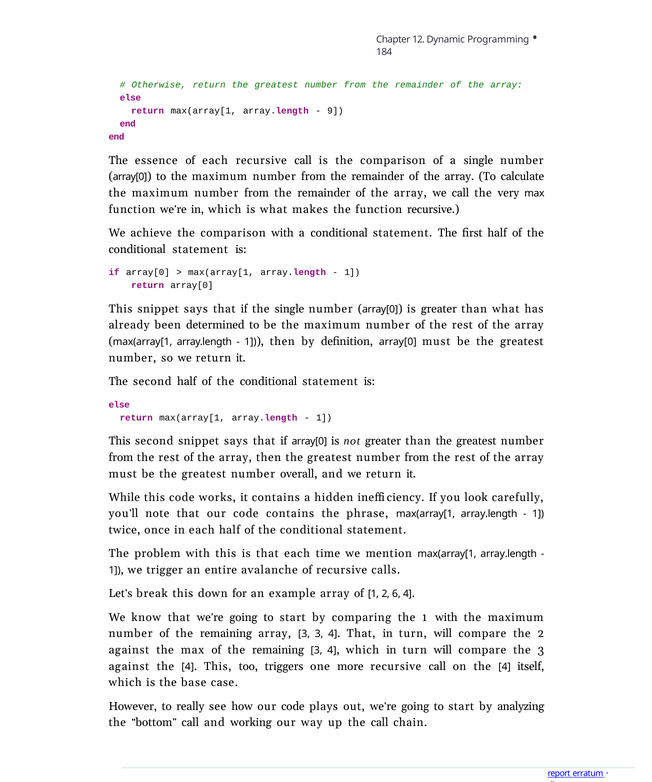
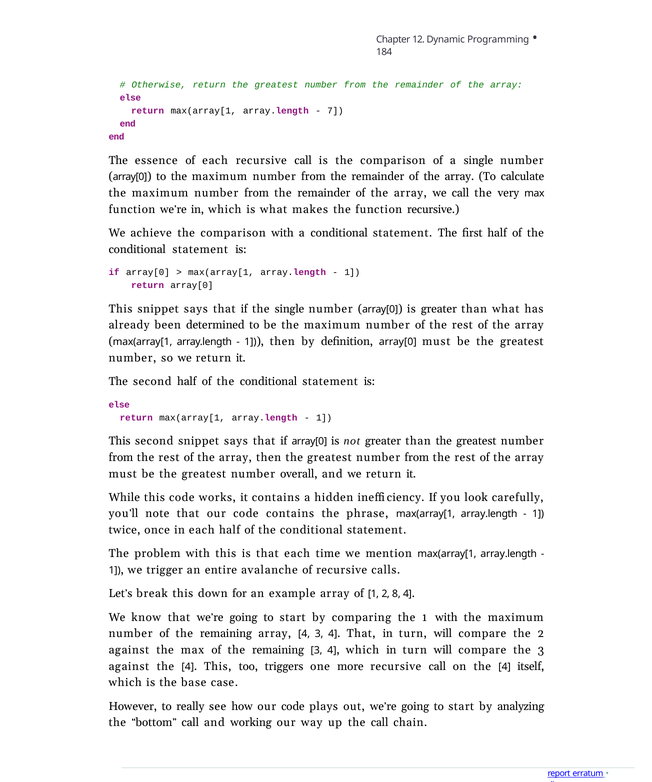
9: 9 -> 7 (335, 111)
6: 6 -> 8 (396, 594)
array 3: 3 -> 4 (304, 634)
